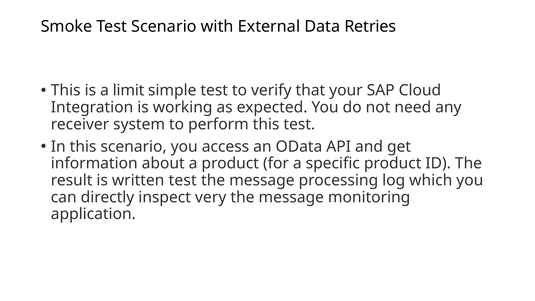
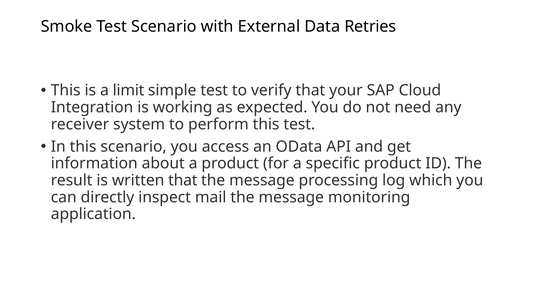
written test: test -> that (183, 180)
very: very -> mail (211, 197)
